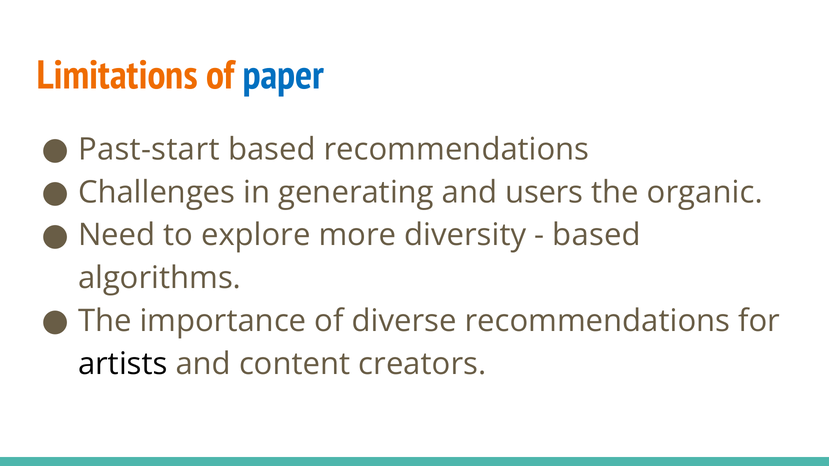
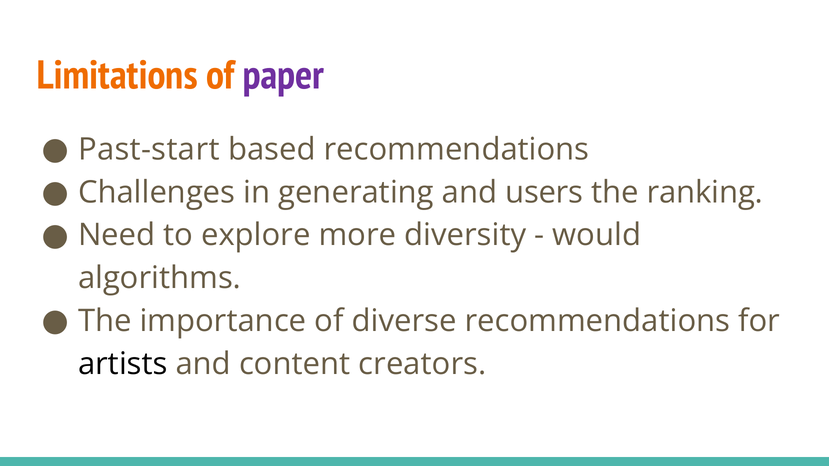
paper colour: blue -> purple (283, 76)
organic: organic -> ranking (705, 192)
based: based -> would (597, 235)
